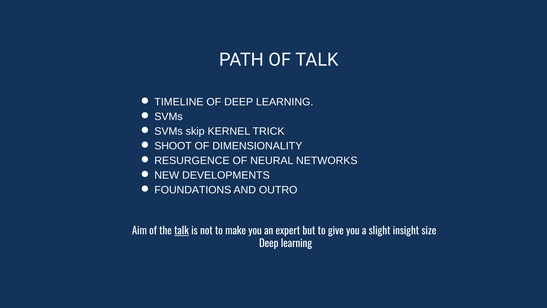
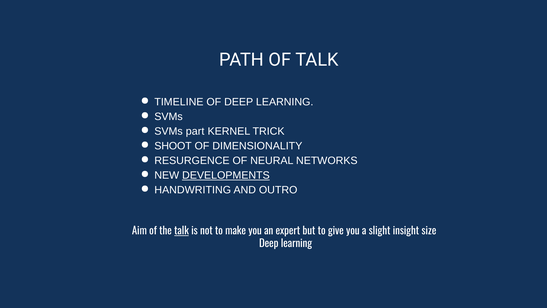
skip: skip -> part (195, 131)
DEVELOPMENTS underline: none -> present (226, 175)
FOUNDATIONS: FOUNDATIONS -> HANDWRITING (193, 190)
